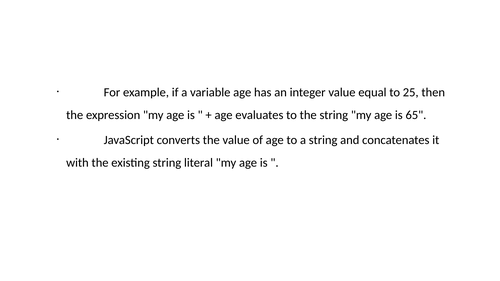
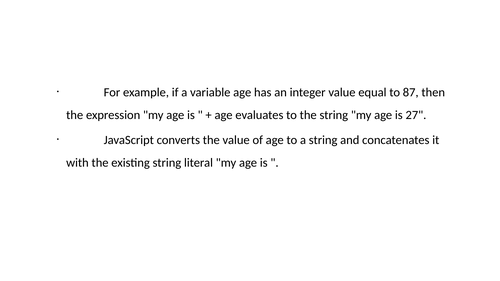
25: 25 -> 87 (411, 93)
65: 65 -> 27 (416, 115)
